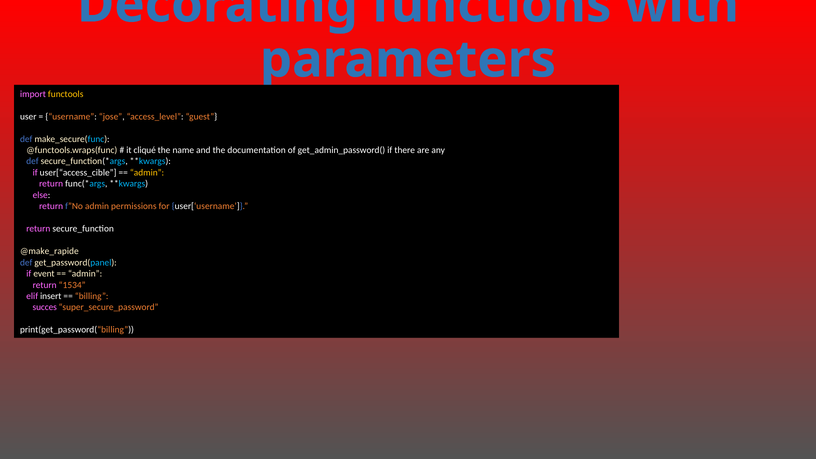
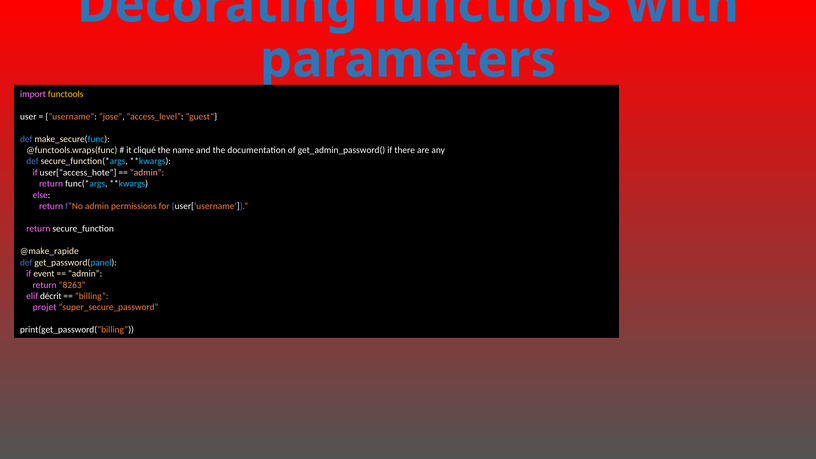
user[“access_cible: user[“access_cible -> user[“access_hote (78, 173)
admin colour: yellow -> pink (147, 173)
1534: 1534 -> 8263 (72, 285)
insert: insert -> décrit (51, 296)
succes: succes -> projet (45, 307)
